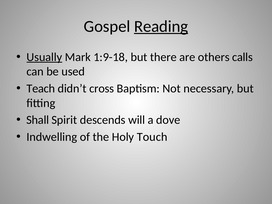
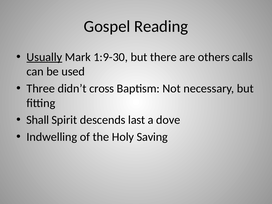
Reading underline: present -> none (161, 26)
1:9-18: 1:9-18 -> 1:9-30 (111, 57)
Teach: Teach -> Three (41, 89)
will: will -> last (137, 120)
Touch: Touch -> Saving (152, 137)
